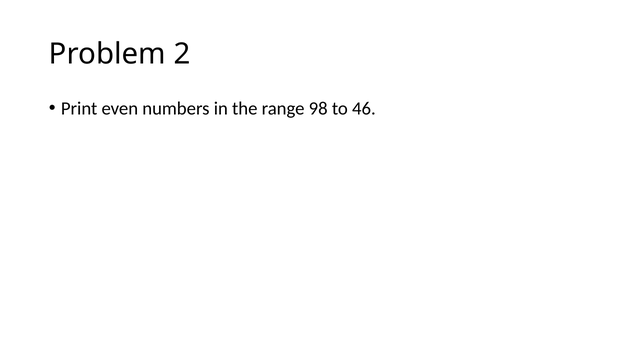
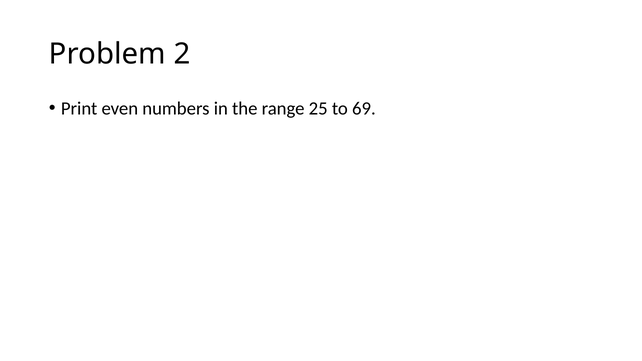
98: 98 -> 25 (318, 109)
46: 46 -> 69 (364, 109)
